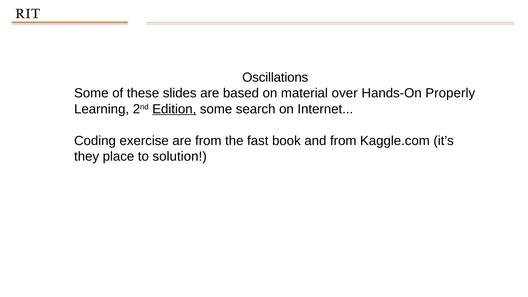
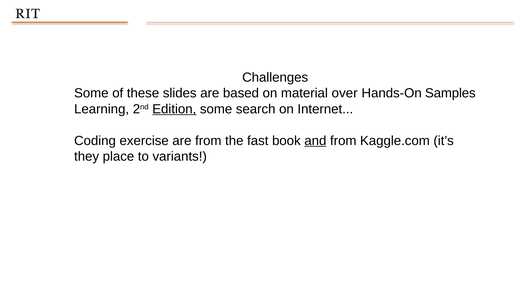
Oscillations: Oscillations -> Challenges (275, 77)
Properly: Properly -> Samples (450, 93)
and underline: none -> present (315, 141)
solution: solution -> variants (180, 157)
